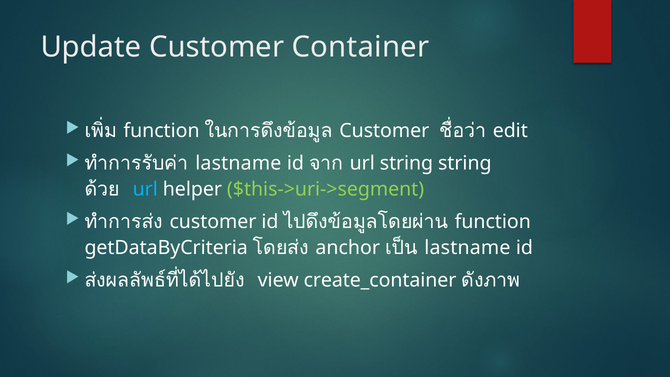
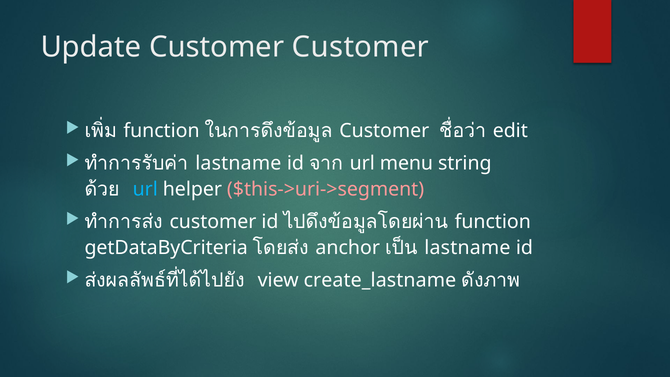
Customer Container: Container -> Customer (361, 47)
url string: string -> menu (406, 163)
$this->uri->segment colour: light green -> pink (326, 189)
create_container: create_container -> create_lastname (380, 280)
